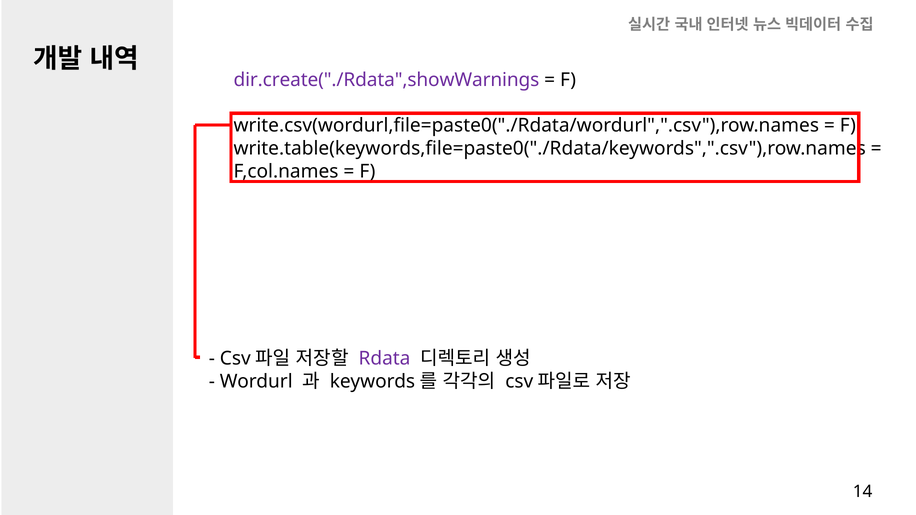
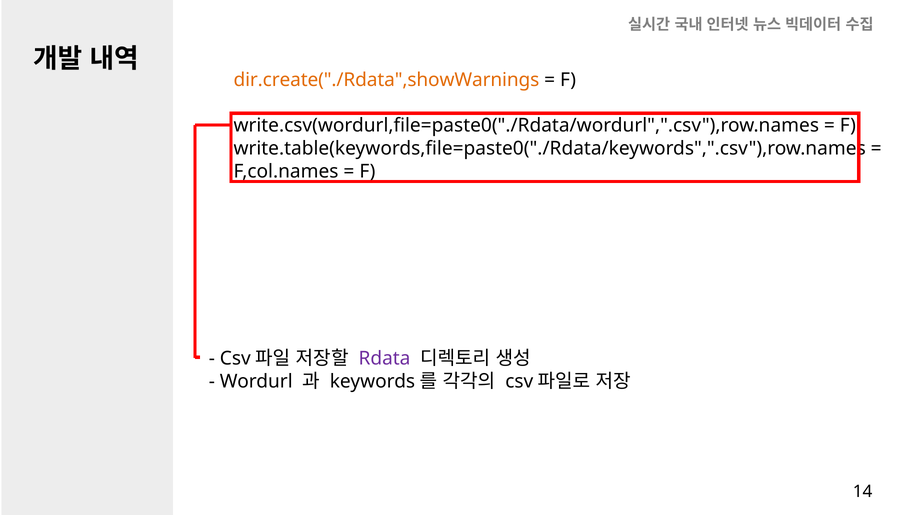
dir.create("./Rdata",showWarnings colour: purple -> orange (386, 80)
